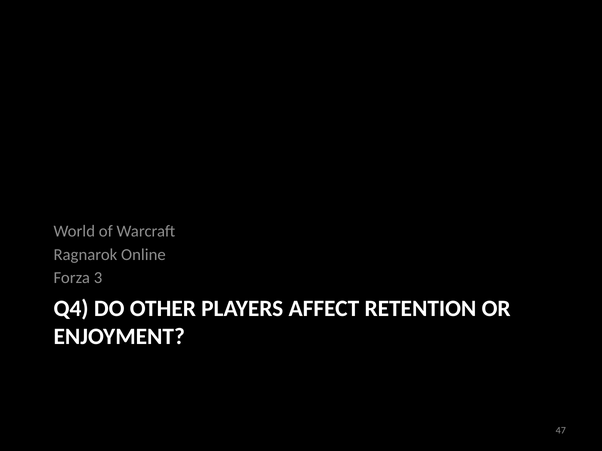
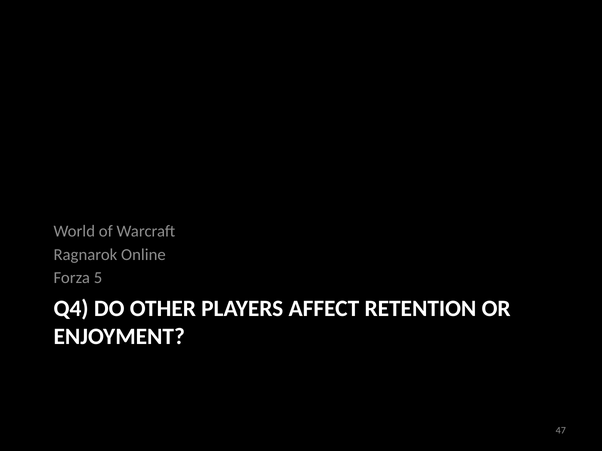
3: 3 -> 5 (98, 278)
